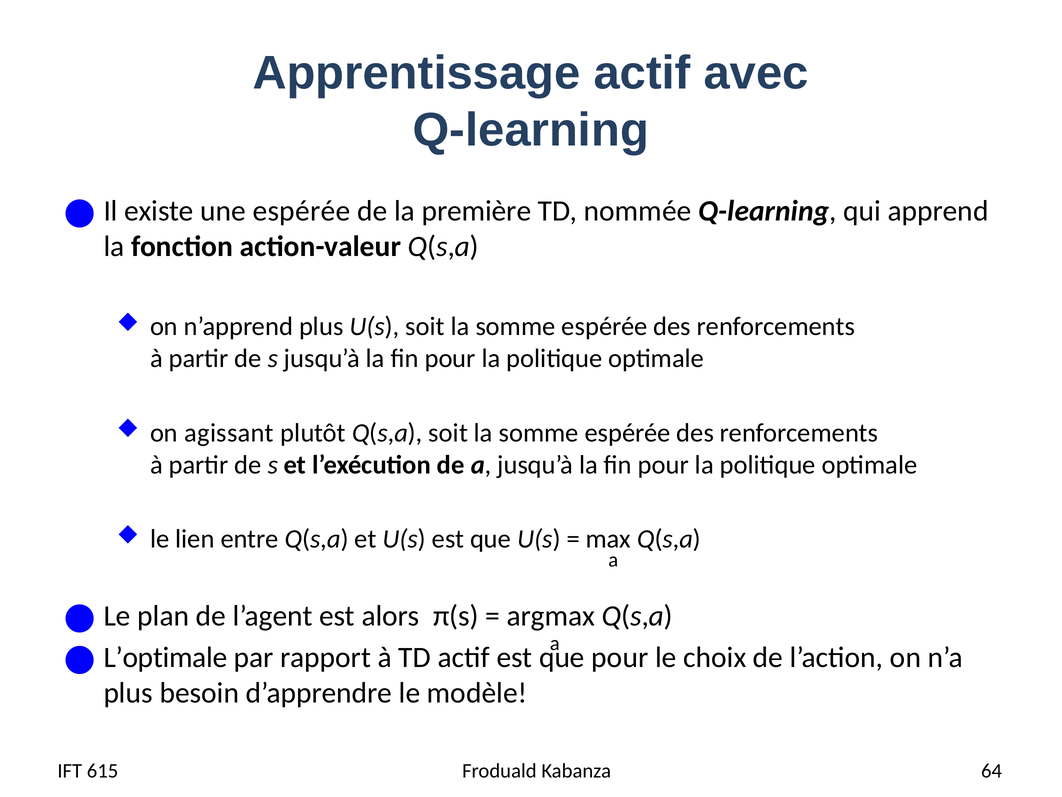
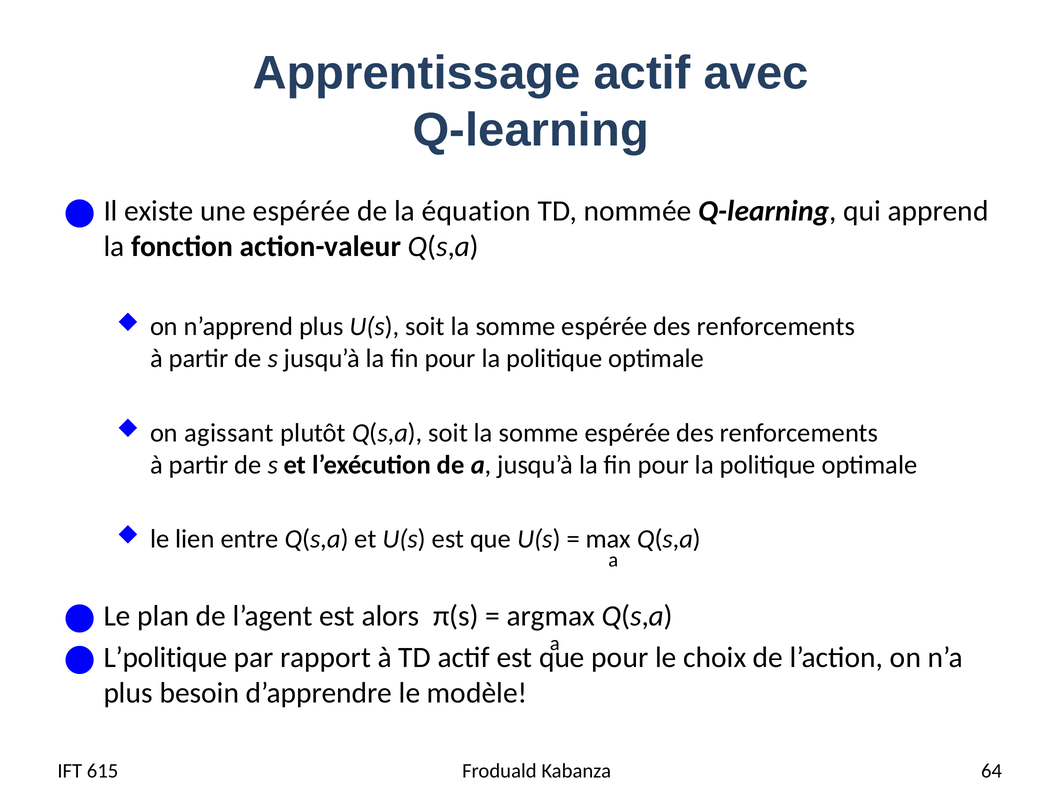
première: première -> équation (476, 211)
L’optimale: L’optimale -> L’politique (165, 657)
